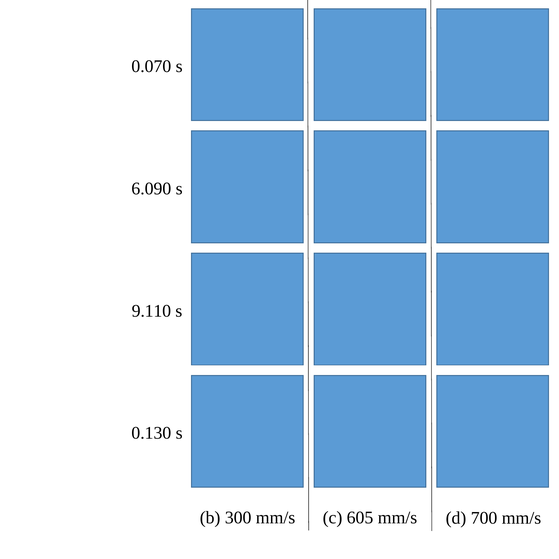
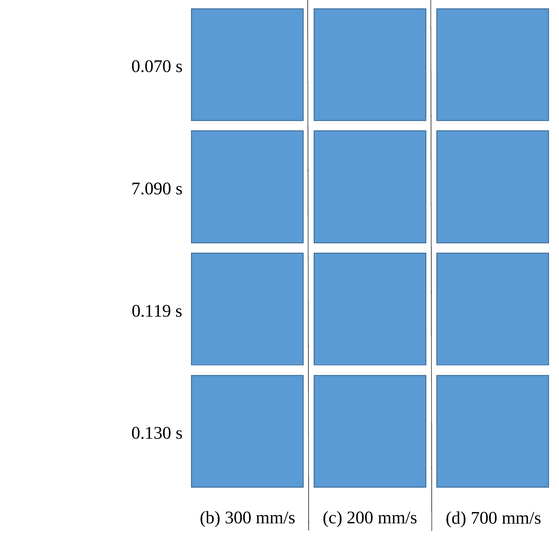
6.090: 6.090 -> 7.090 (151, 189)
9.110: 9.110 -> 0.119 (151, 311)
605: 605 -> 200 (360, 518)
